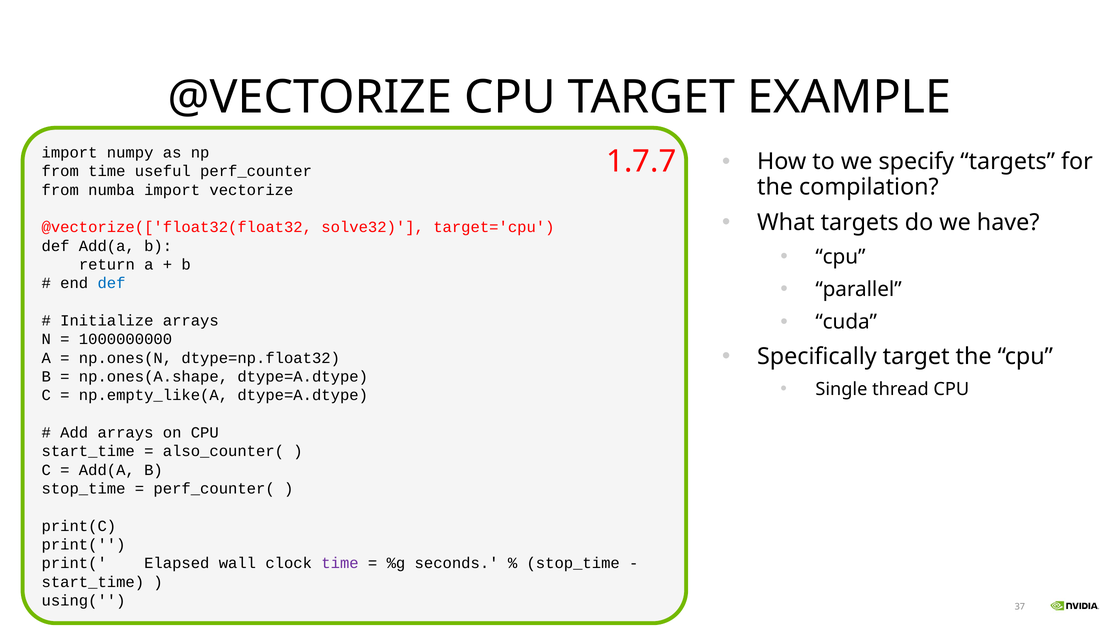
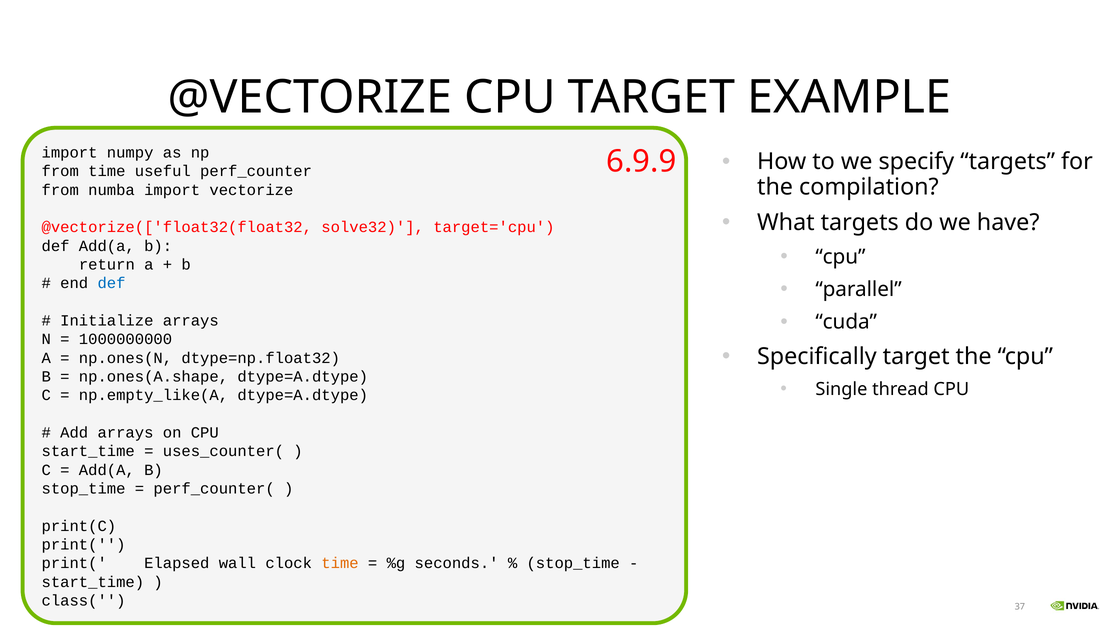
1.7.7: 1.7.7 -> 6.9.9 (641, 162)
also_counter(: also_counter( -> uses_counter( (223, 451)
time colour: purple -> orange (340, 563)
using(: using( -> class( (84, 601)
